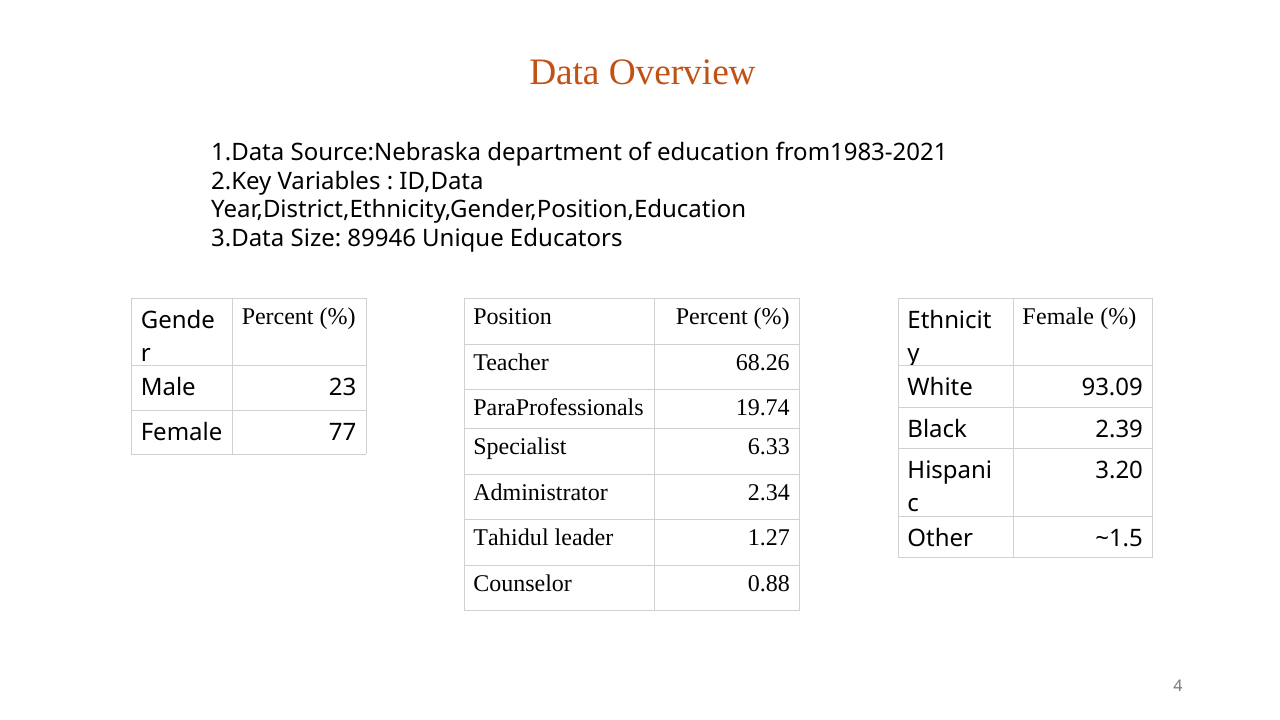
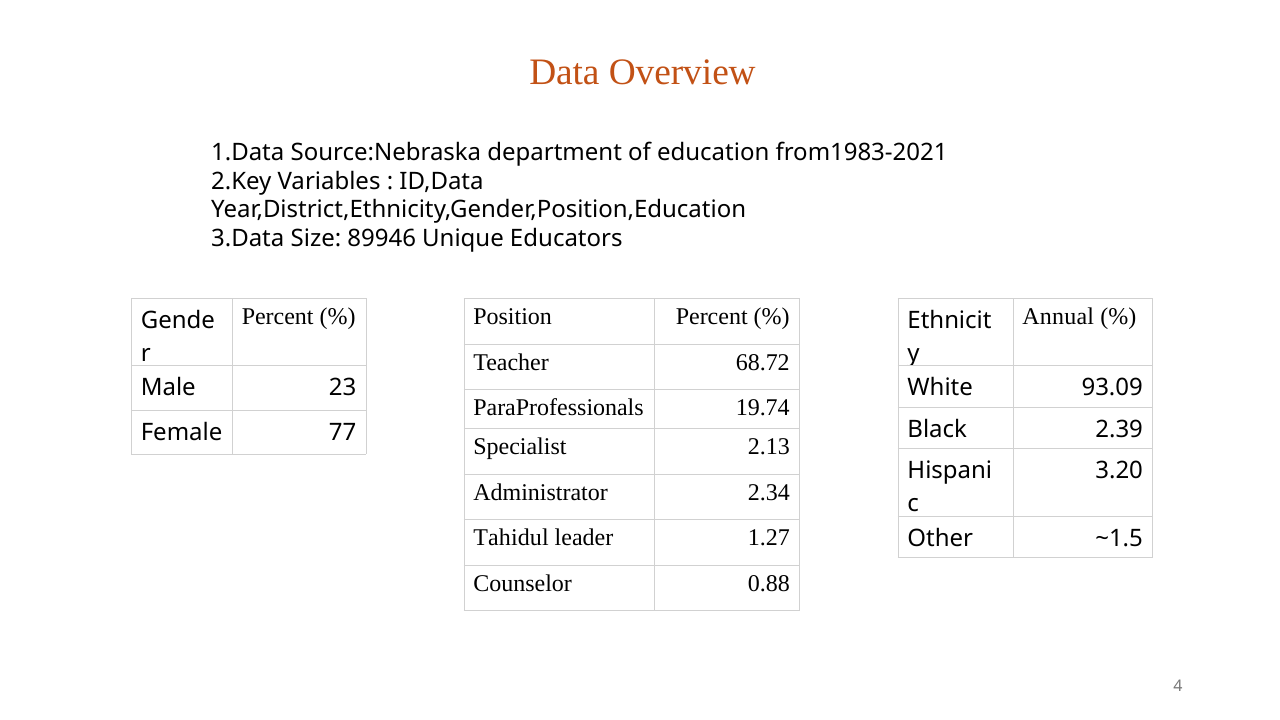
Female: Female -> Annual (1058, 317)
68.26: 68.26 -> 68.72 (763, 362)
6.33: 6.33 -> 2.13 (769, 447)
